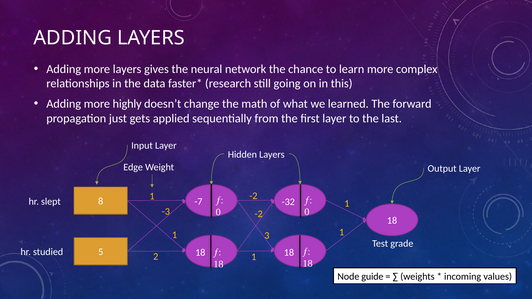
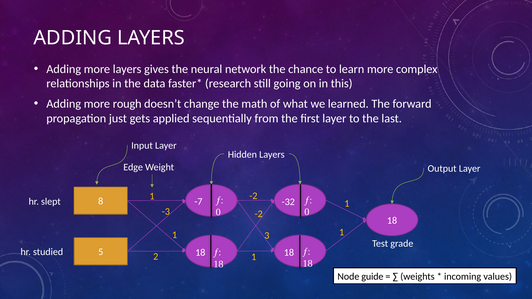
highly: highly -> rough (127, 104)
